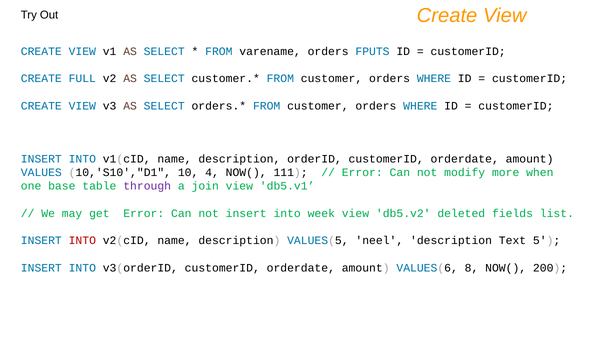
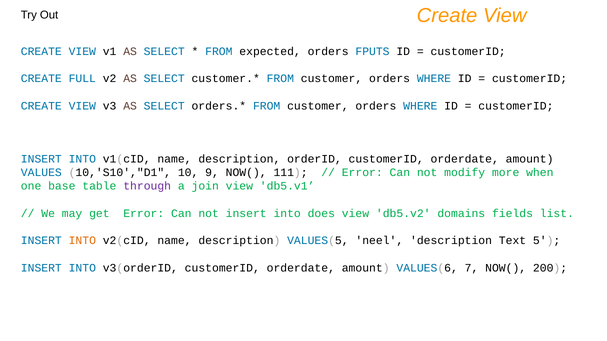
varename: varename -> expected (270, 52)
4: 4 -> 9 (212, 173)
week: week -> does (321, 214)
deleted: deleted -> domains (461, 214)
INTO colour: red -> orange (82, 241)
8: 8 -> 7 (472, 268)
